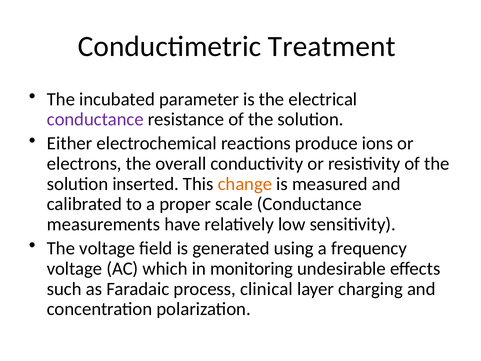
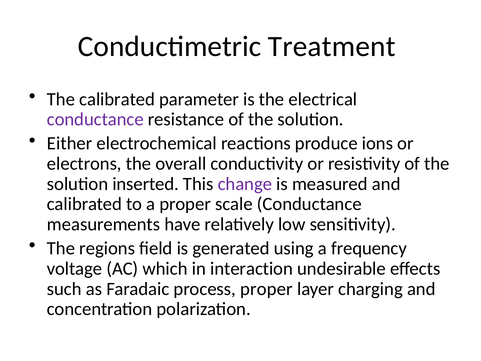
The incubated: incubated -> calibrated (117, 99)
change colour: orange -> purple (245, 184)
The voltage: voltage -> regions (107, 248)
monitoring: monitoring -> interaction (252, 268)
process clinical: clinical -> proper (266, 289)
